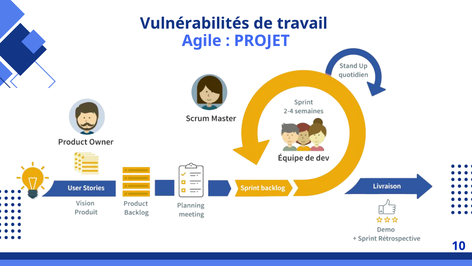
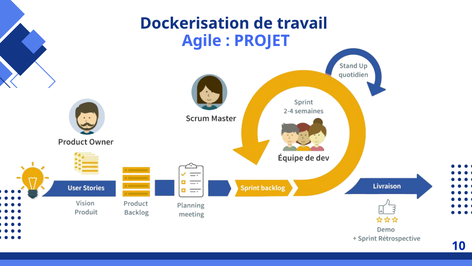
Vulnérabilités: Vulnérabilités -> Dockerisation (195, 23)
